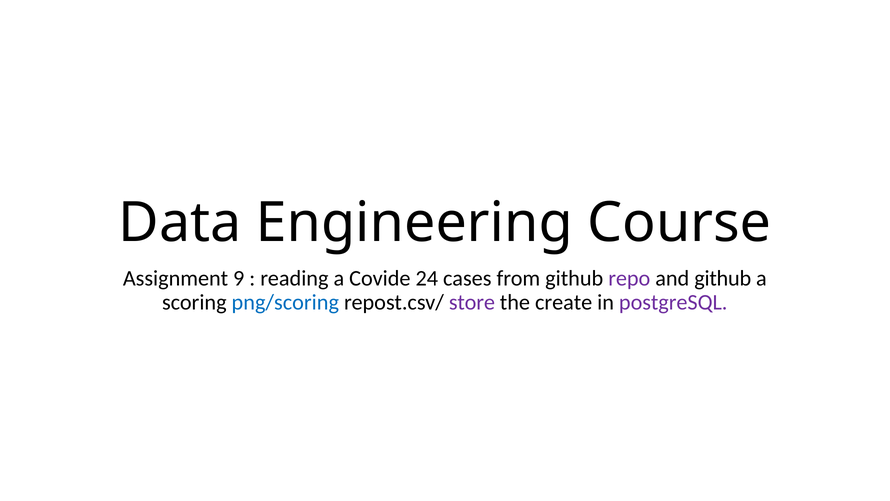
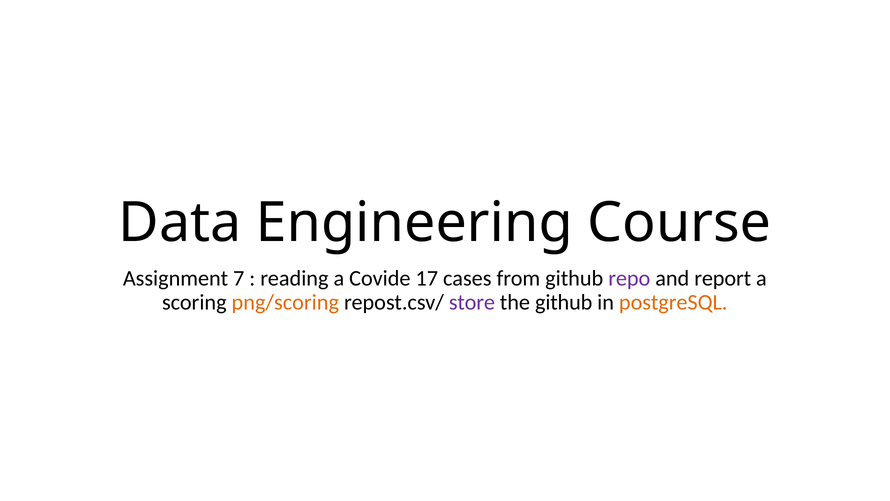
9: 9 -> 7 (239, 278)
24: 24 -> 17 (427, 278)
and github: github -> report (723, 278)
png/scoring colour: blue -> orange (285, 302)
the create: create -> github (564, 302)
postgreSQL colour: purple -> orange (673, 302)
